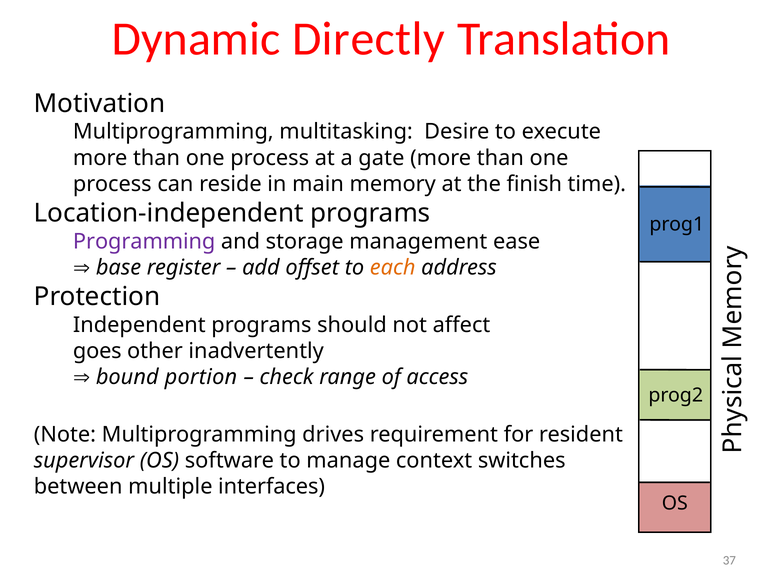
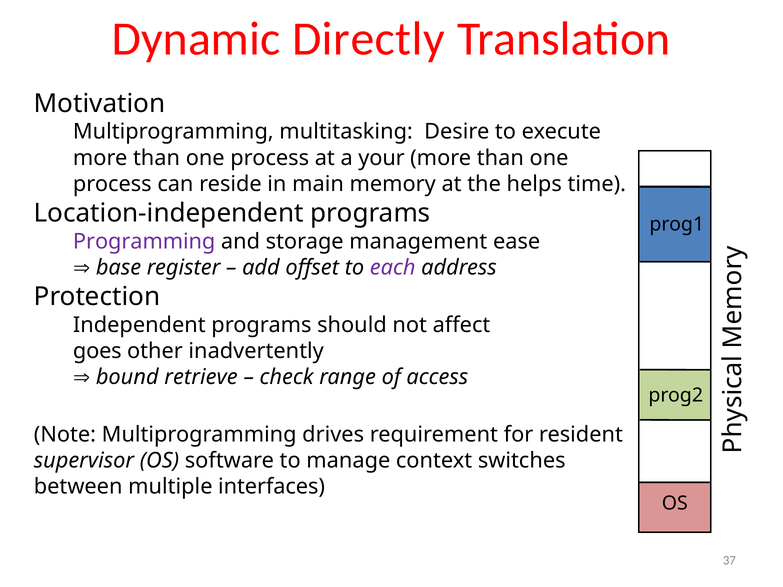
gate: gate -> your (382, 158)
finish: finish -> helps (534, 184)
each colour: orange -> purple (393, 268)
portion: portion -> retrieve (201, 377)
